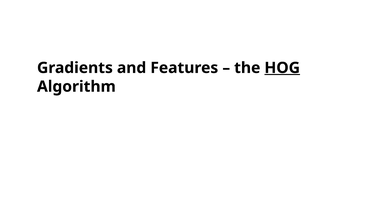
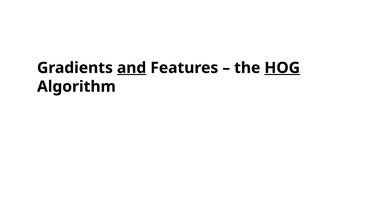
and underline: none -> present (132, 68)
